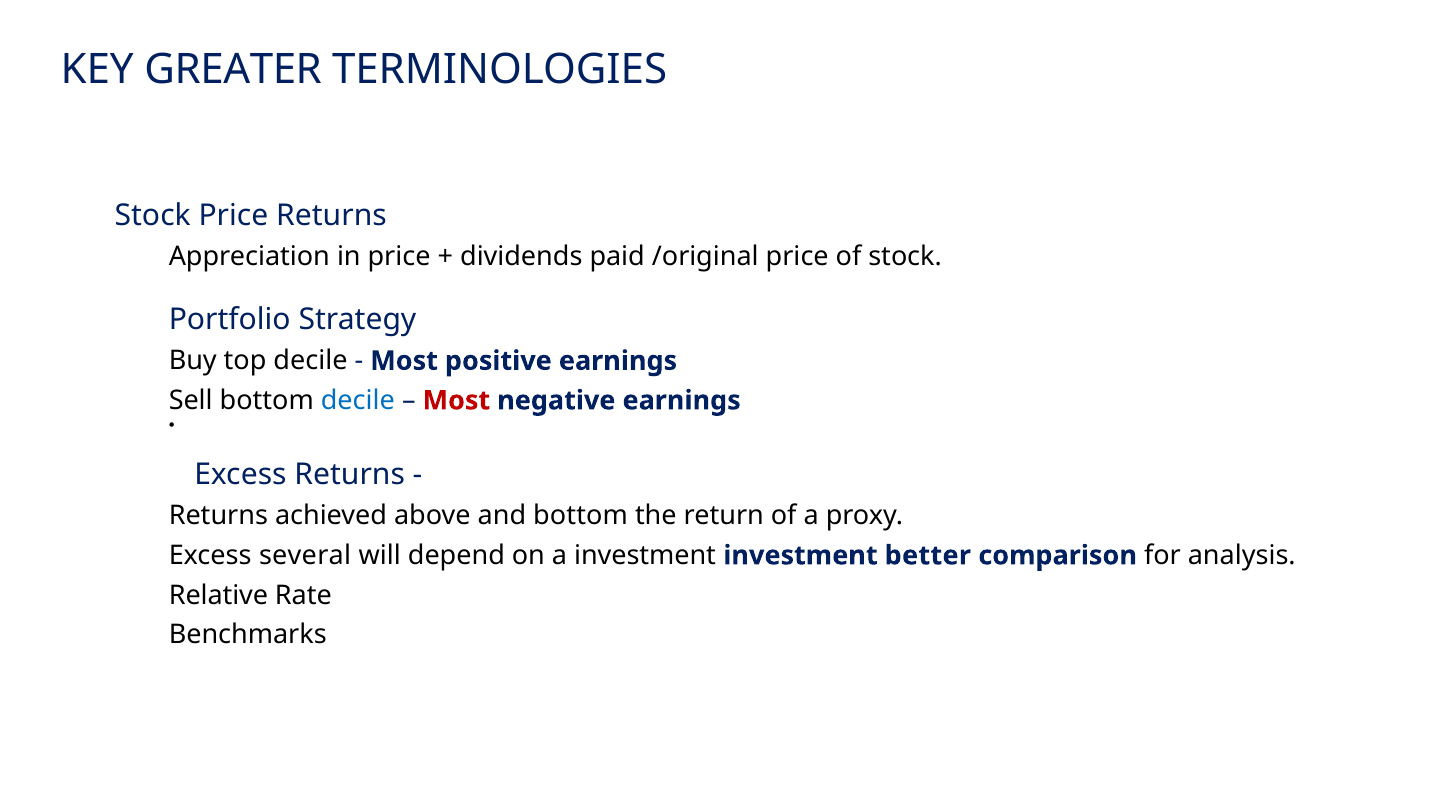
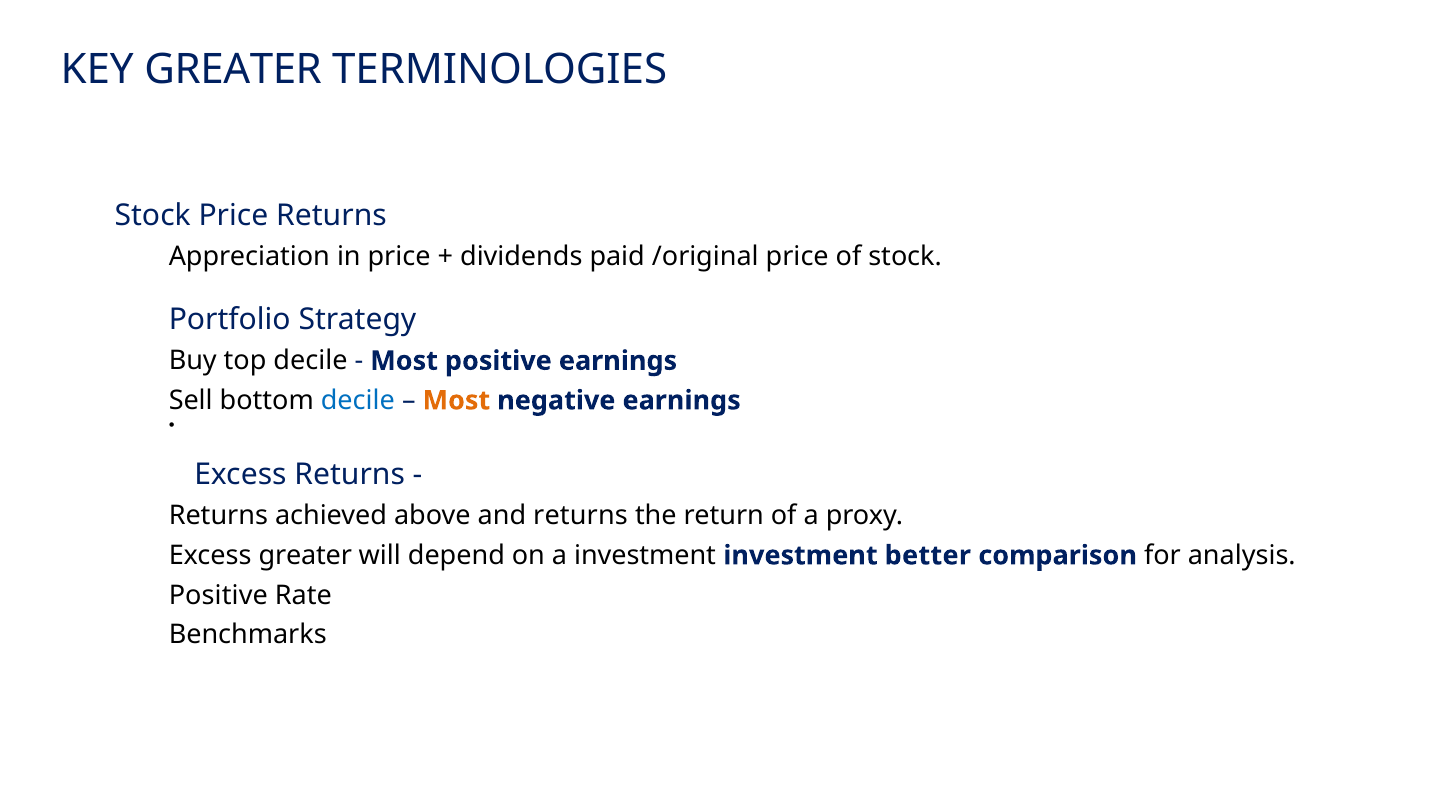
Most colour: red -> orange (456, 401)
and bottom: bottom -> returns (581, 516)
Excess several: several -> greater (305, 556)
Relative: Relative -> Positive (218, 595)
